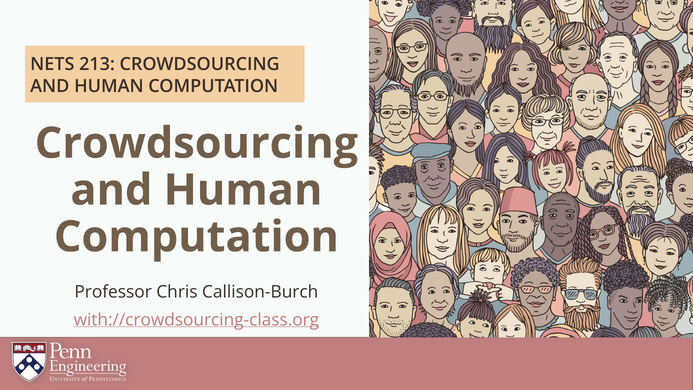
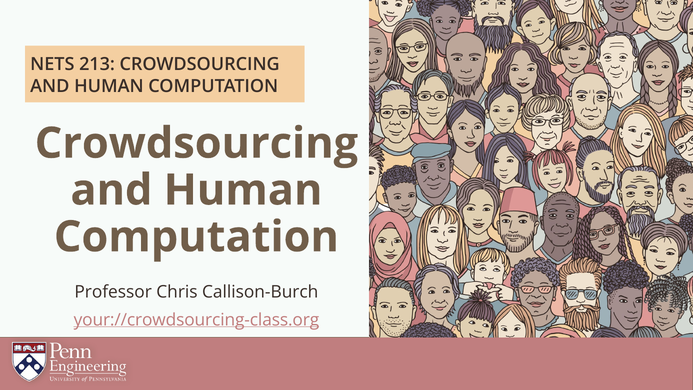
with://crowdsourcing-class.org: with://crowdsourcing-class.org -> your://crowdsourcing-class.org (196, 320)
